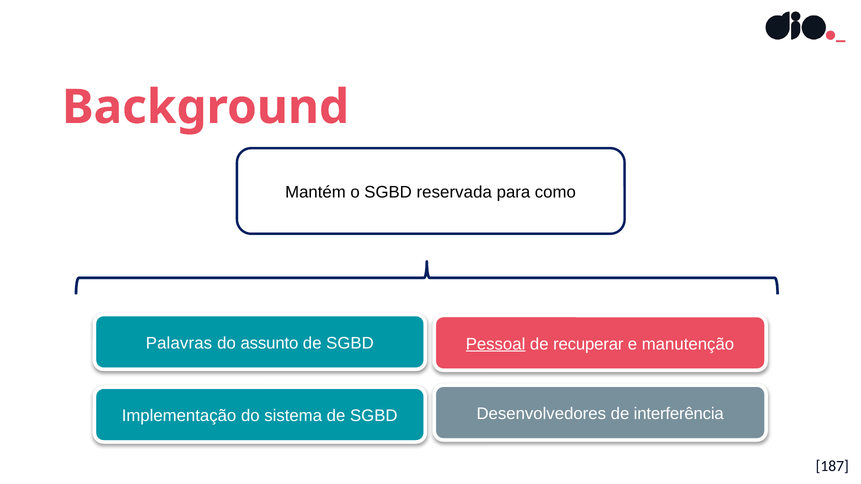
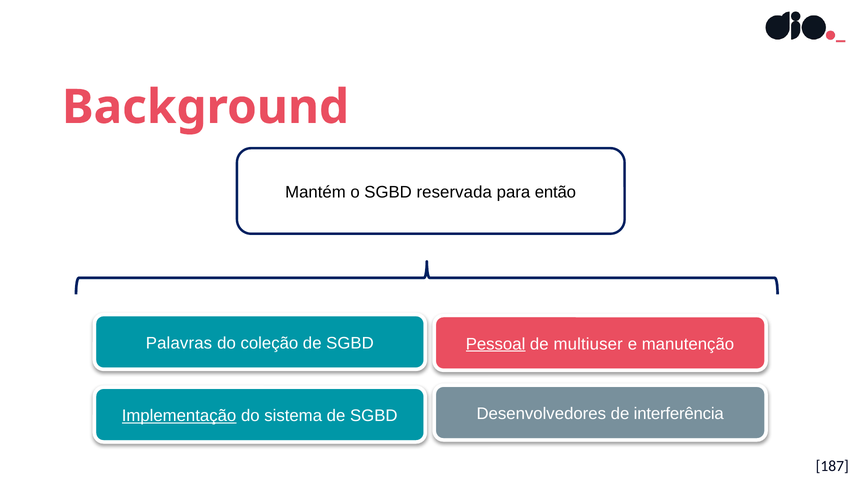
como: como -> então (555, 192)
assunto: assunto -> coleção (269, 343)
recuperar: recuperar -> multiuser (588, 344)
Implementação underline: none -> present (179, 416)
